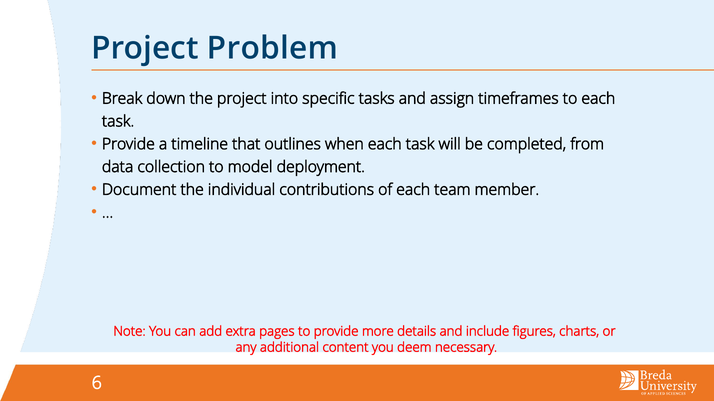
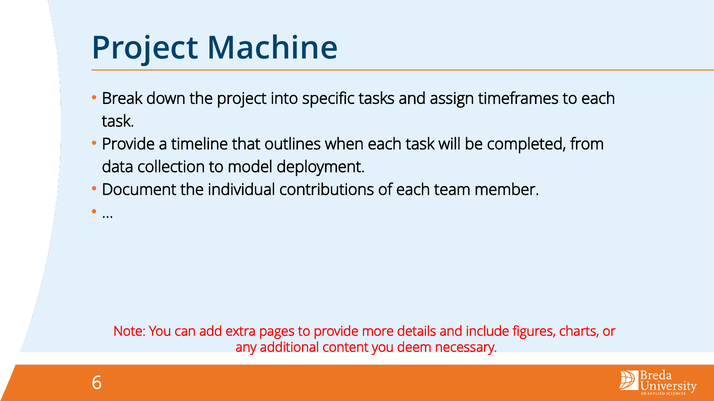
Problem: Problem -> Machine (273, 49)
